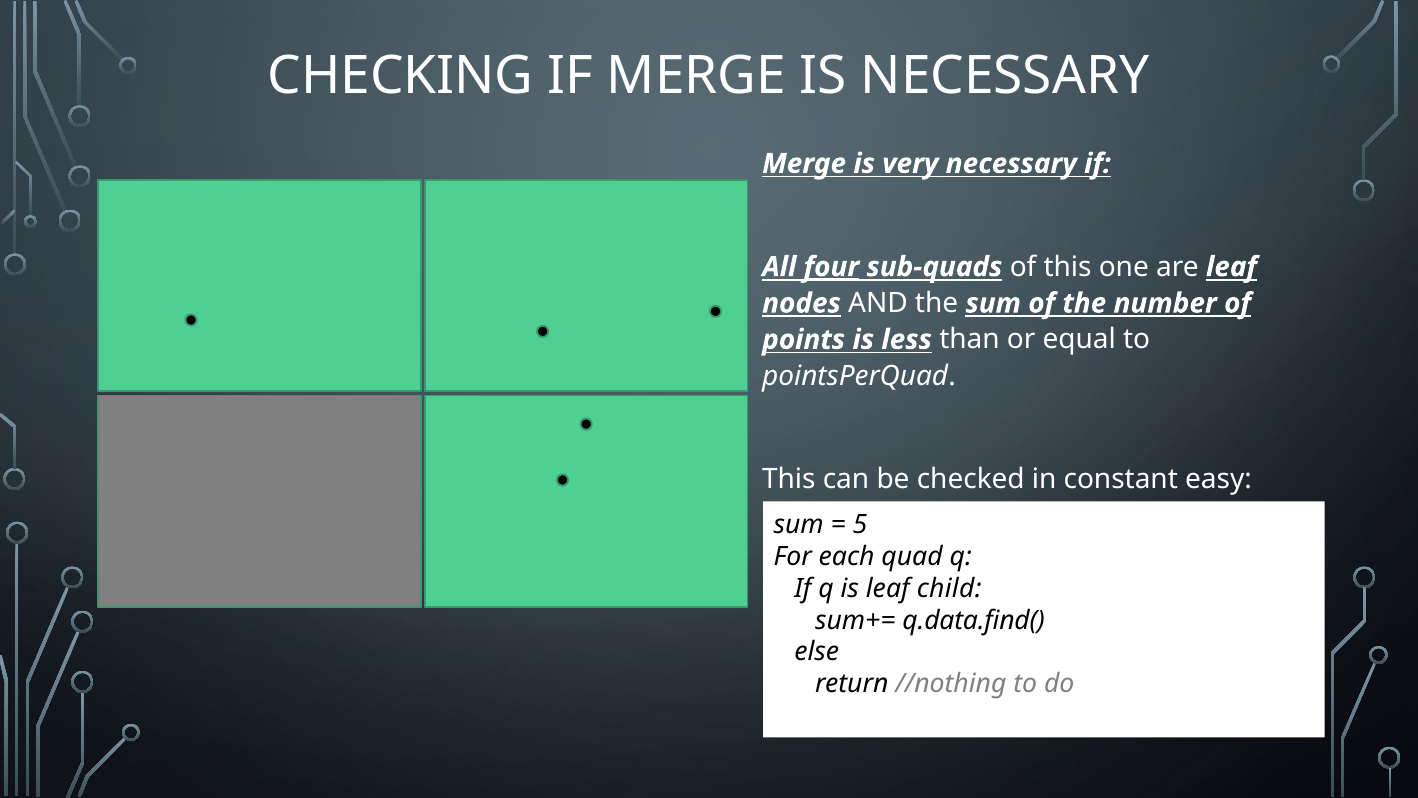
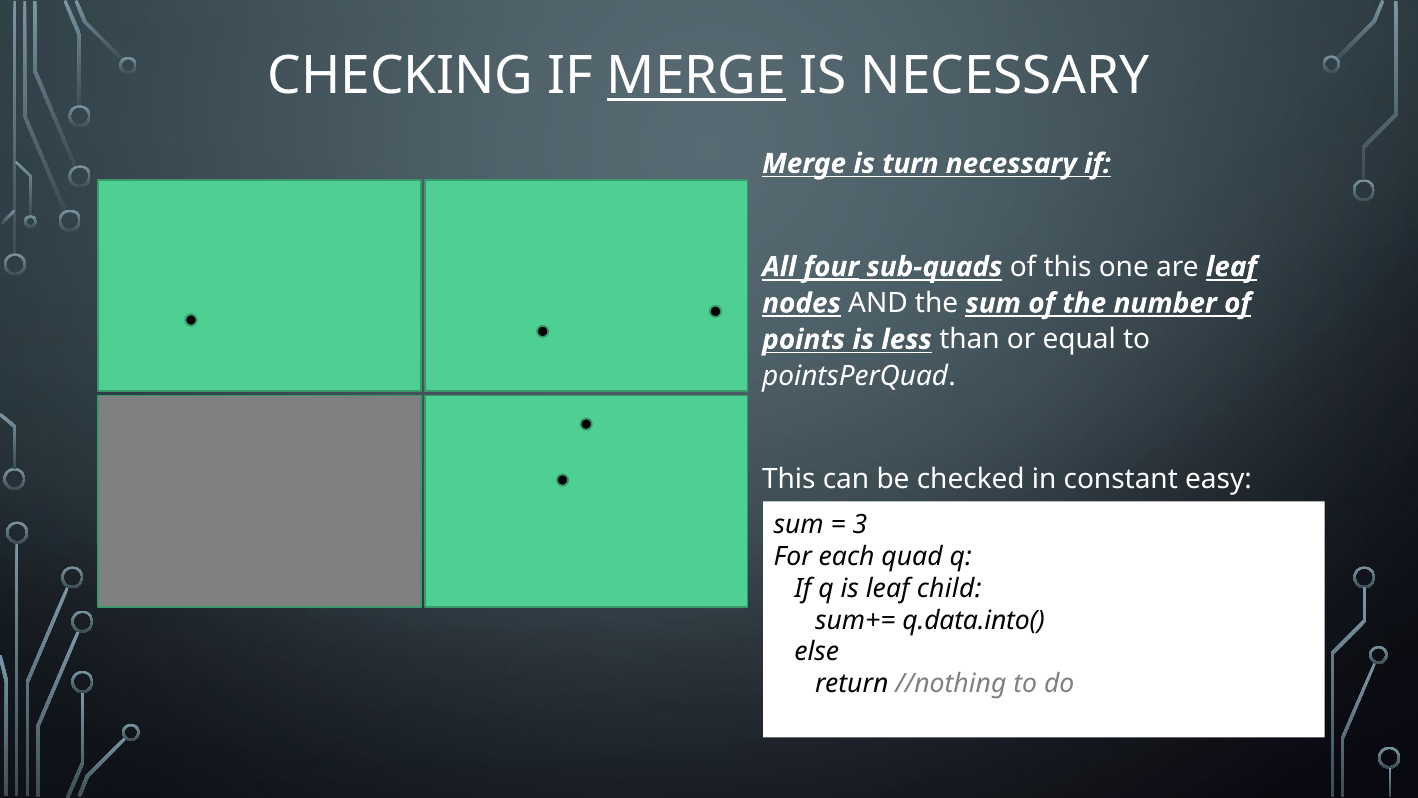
MERGE underline: none -> present (696, 76)
very: very -> turn (910, 164)
5: 5 -> 3 (860, 524)
q.data.find(: q.data.find( -> q.data.into( (974, 620)
